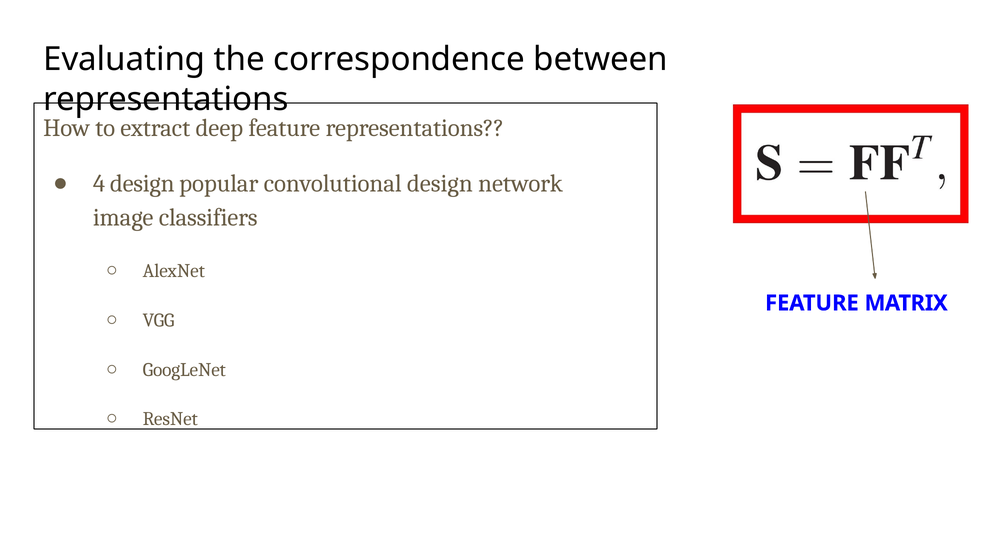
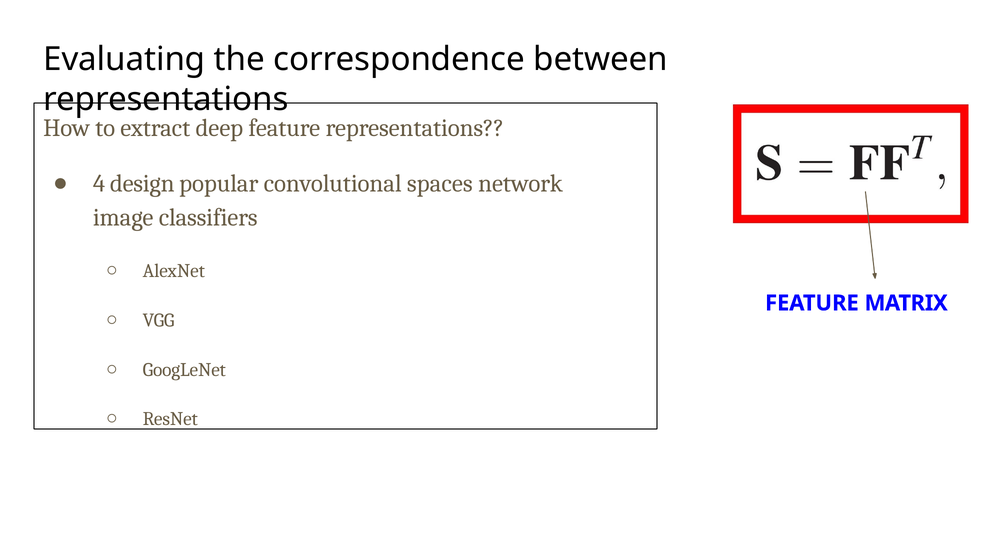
convolutional design: design -> spaces (440, 184)
